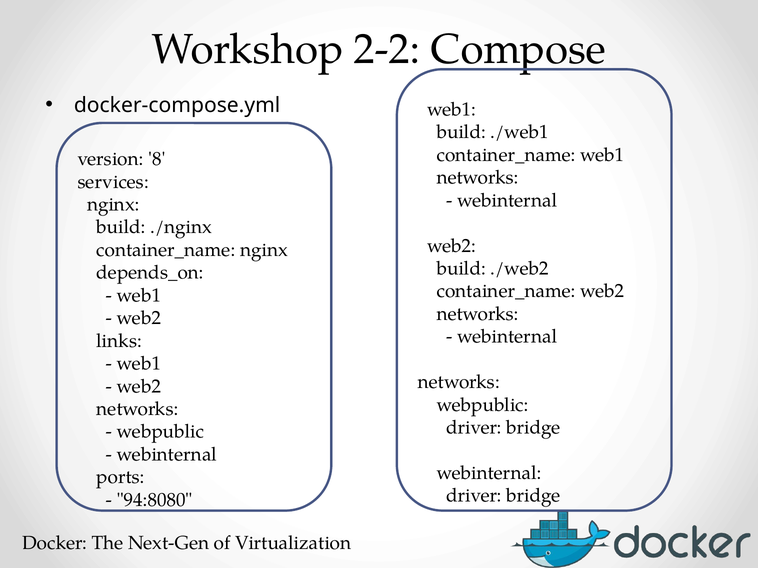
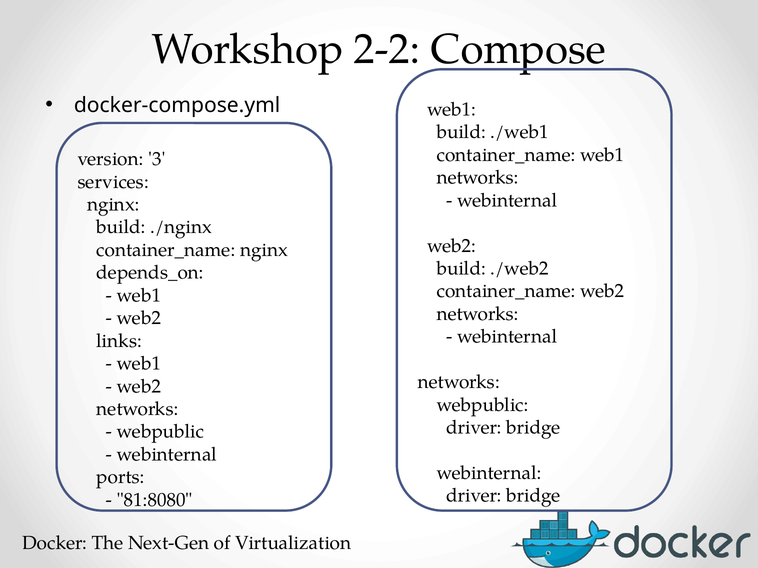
8: 8 -> 3 (157, 159)
94:8080: 94:8080 -> 81:8080 (155, 500)
